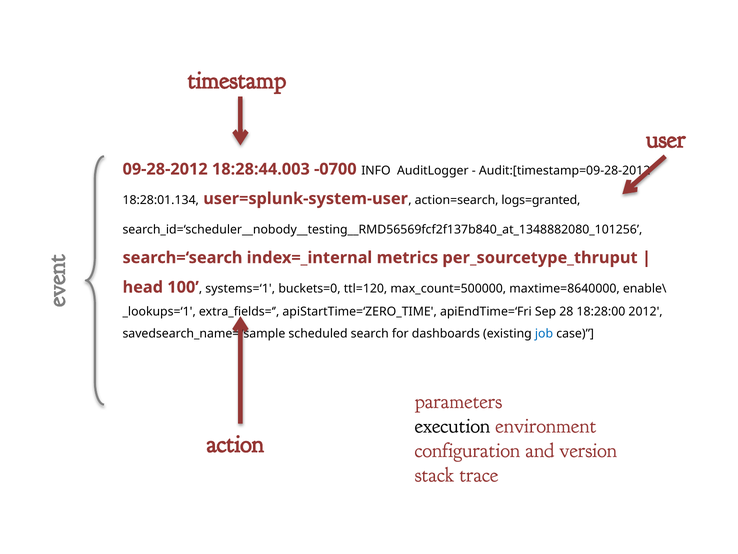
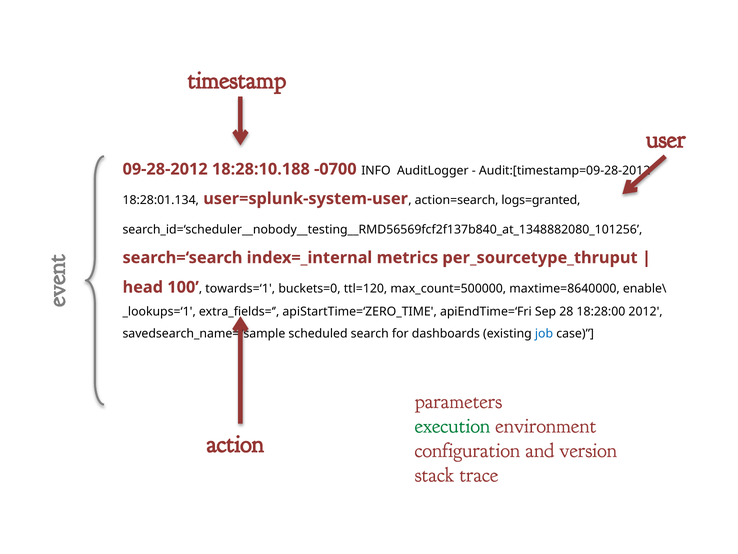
18:28:44.003: 18:28:44.003 -> 18:28:10.188 (261, 169)
systems=‘1: systems=‘1 -> towards=‘1 (240, 288)
execution colour: black -> green (452, 426)
